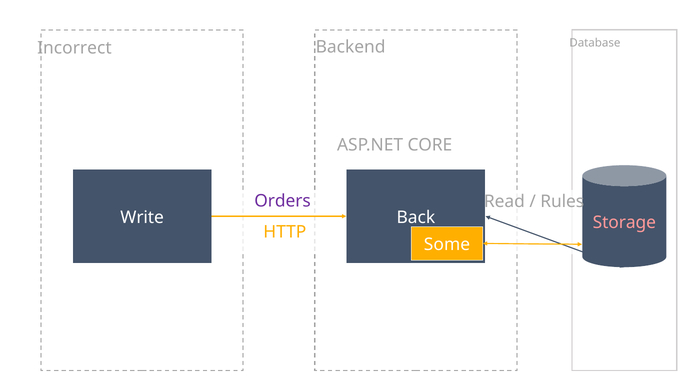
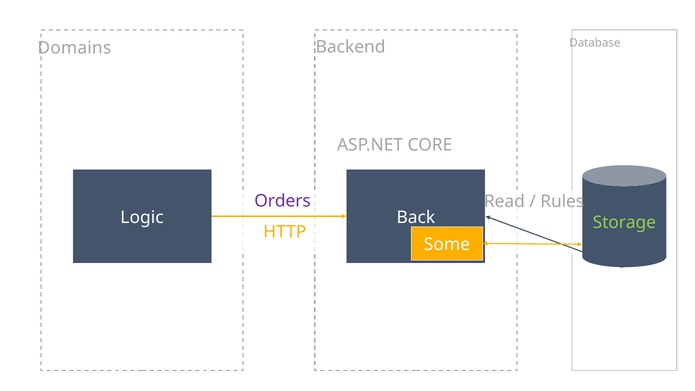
Incorrect: Incorrect -> Domains (74, 48)
Write: Write -> Logic (142, 217)
Storage colour: pink -> light green (624, 223)
